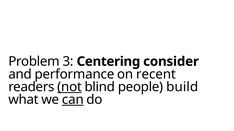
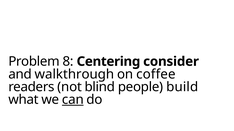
3: 3 -> 8 (68, 62)
performance: performance -> walkthrough (74, 75)
recent: recent -> coffee (156, 75)
not underline: present -> none (70, 87)
